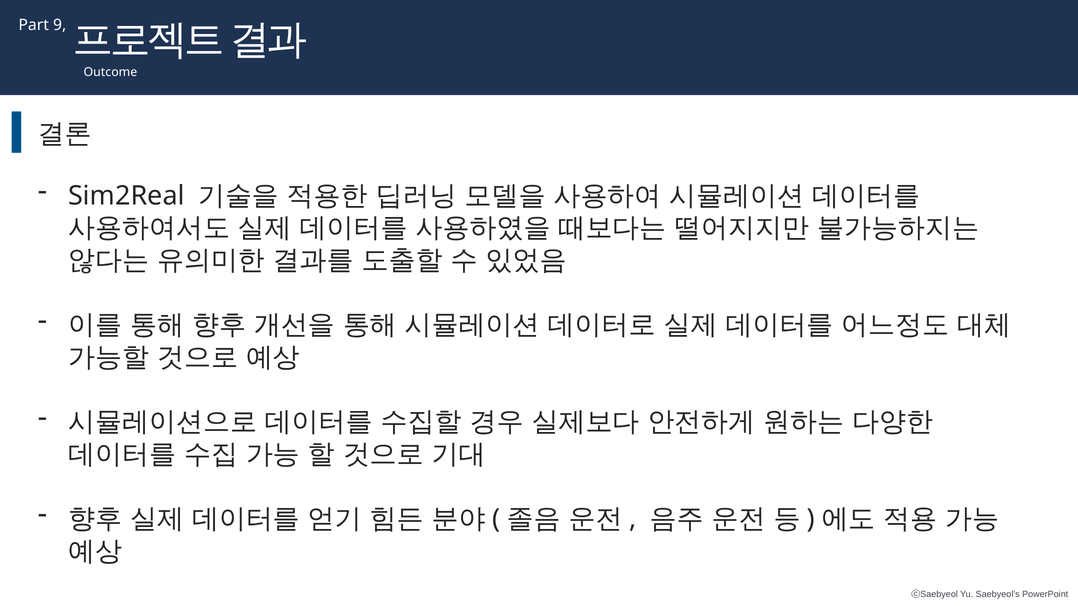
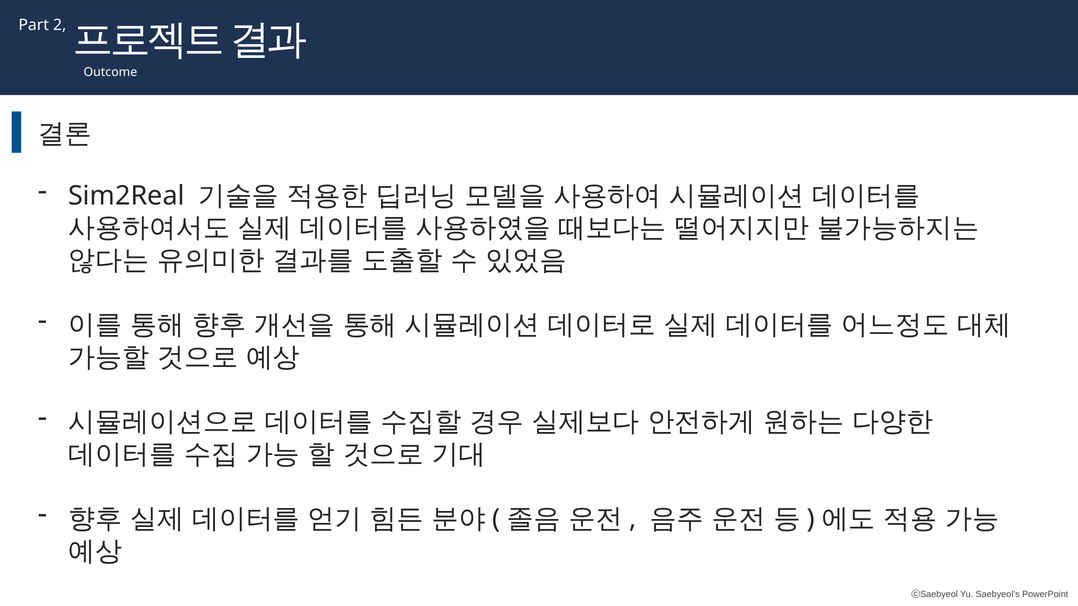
9: 9 -> 2 (60, 25)
